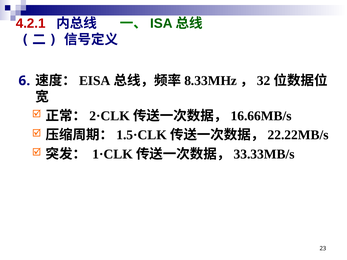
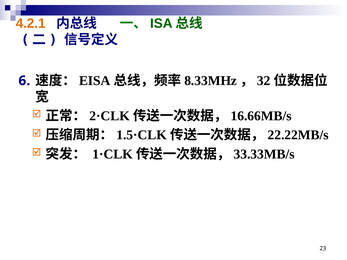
4.2.1 colour: red -> orange (31, 23)
